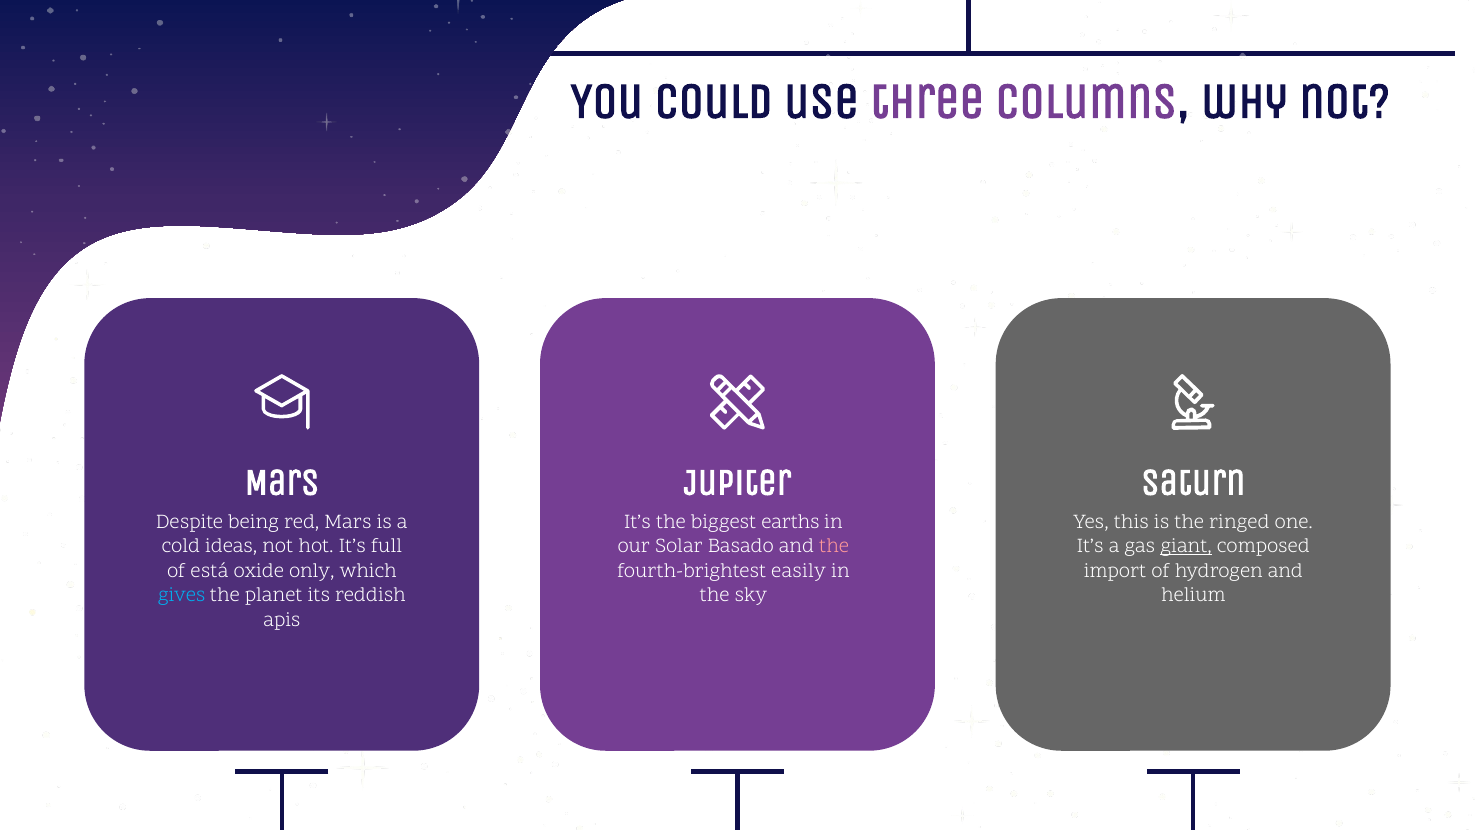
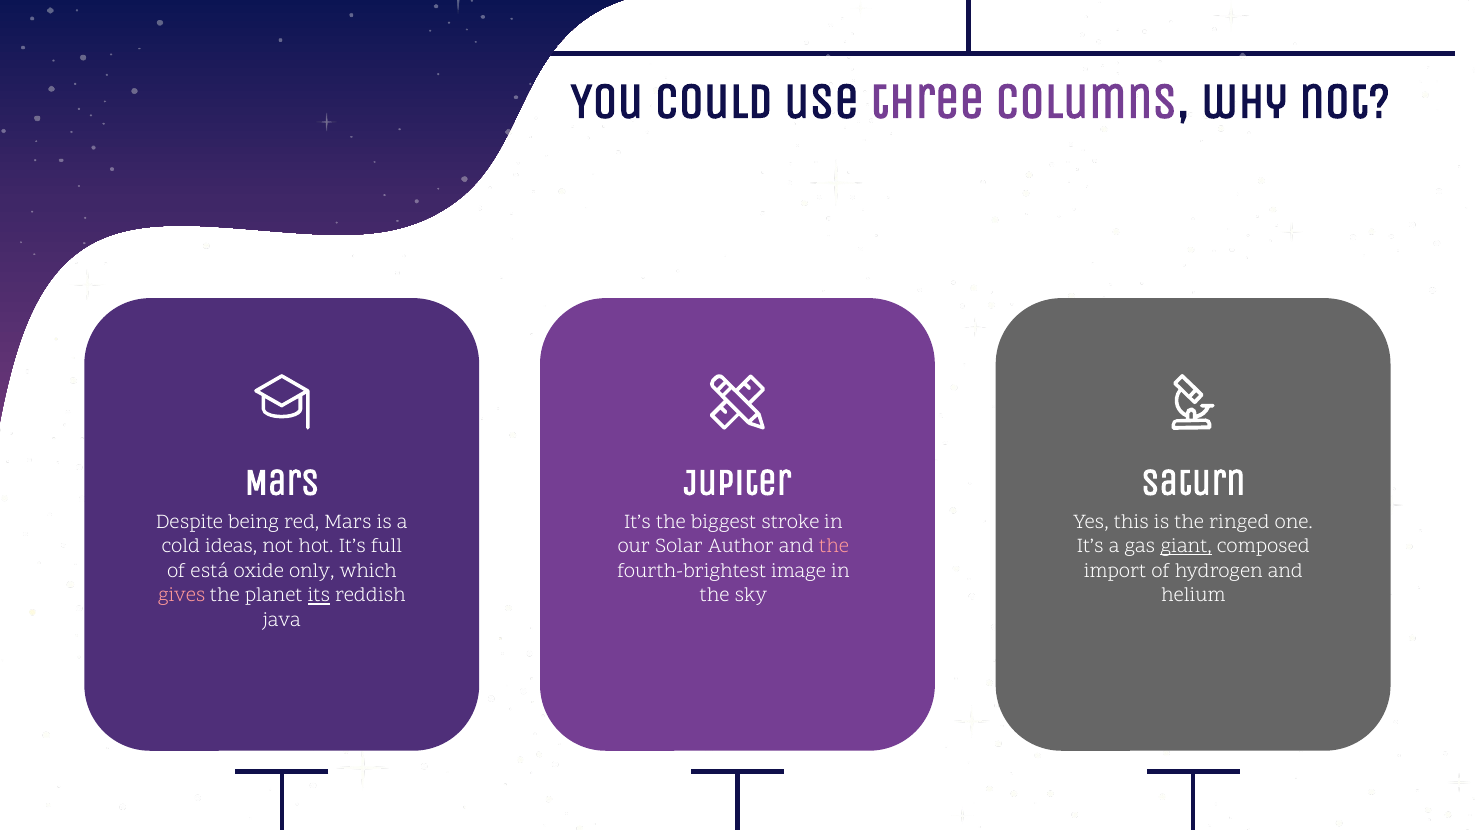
earths: earths -> stroke (791, 521)
Basado: Basado -> Author (741, 546)
easily: easily -> image (799, 570)
gives colour: light blue -> pink (182, 595)
its underline: none -> present (319, 595)
apis: apis -> java (282, 620)
